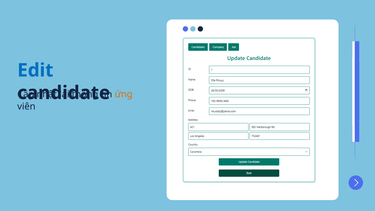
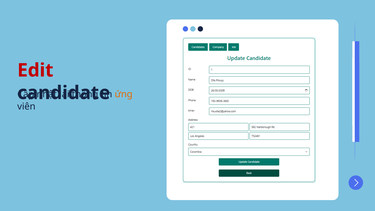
Edit colour: blue -> red (35, 70)
